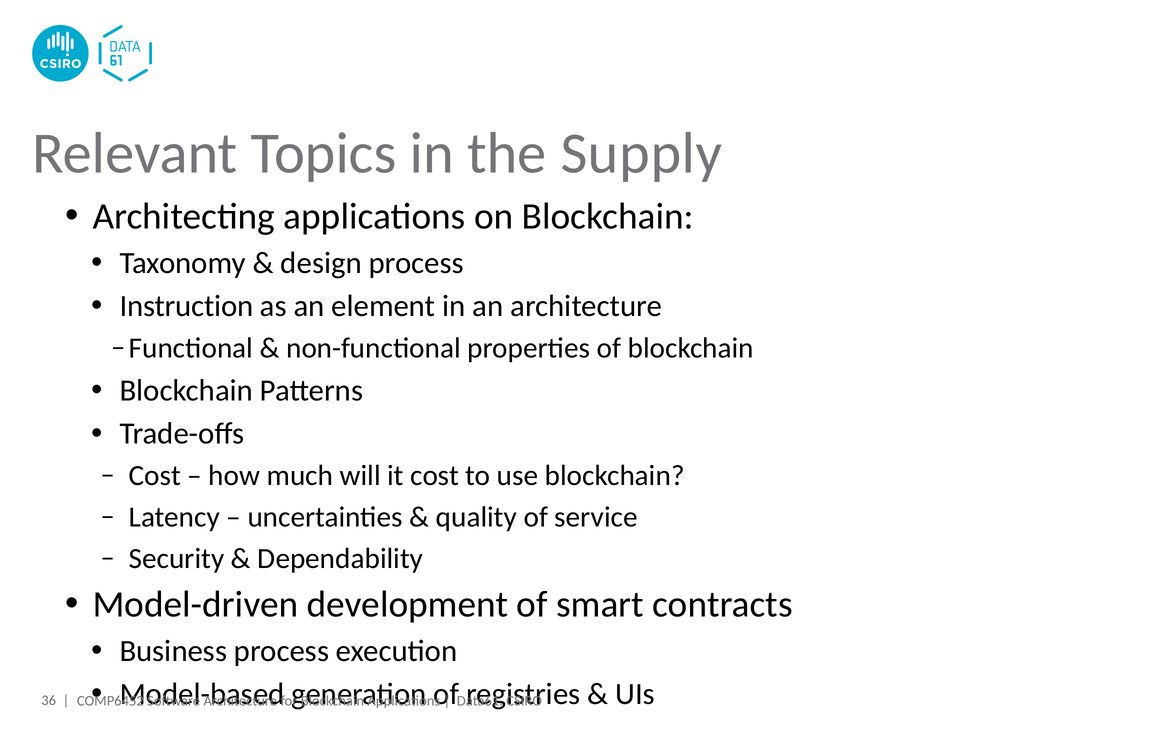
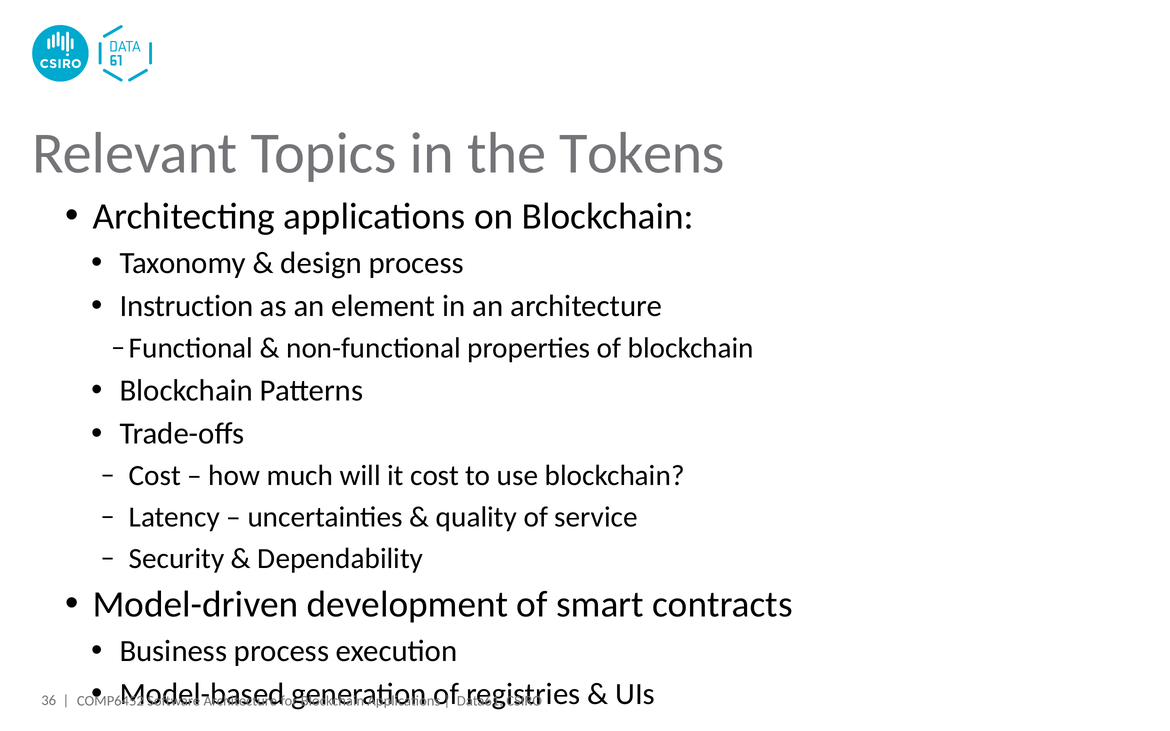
Supply: Supply -> Tokens (642, 154)
